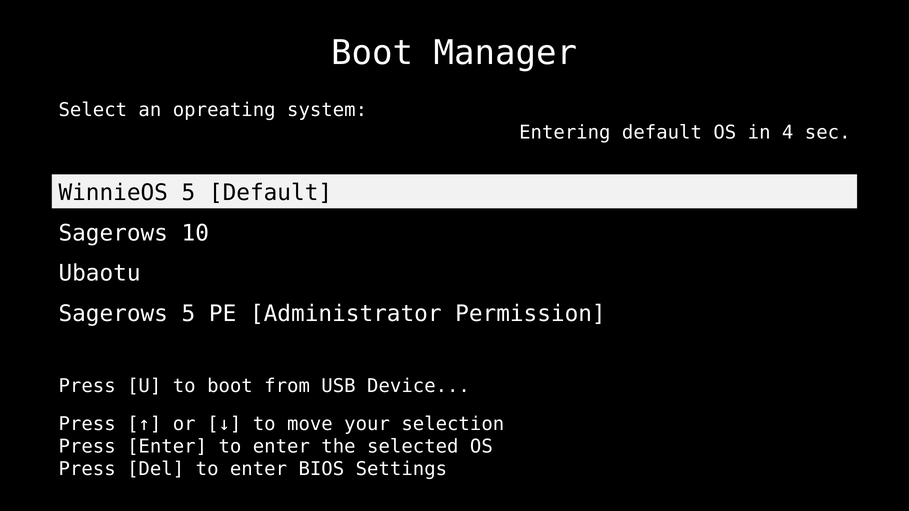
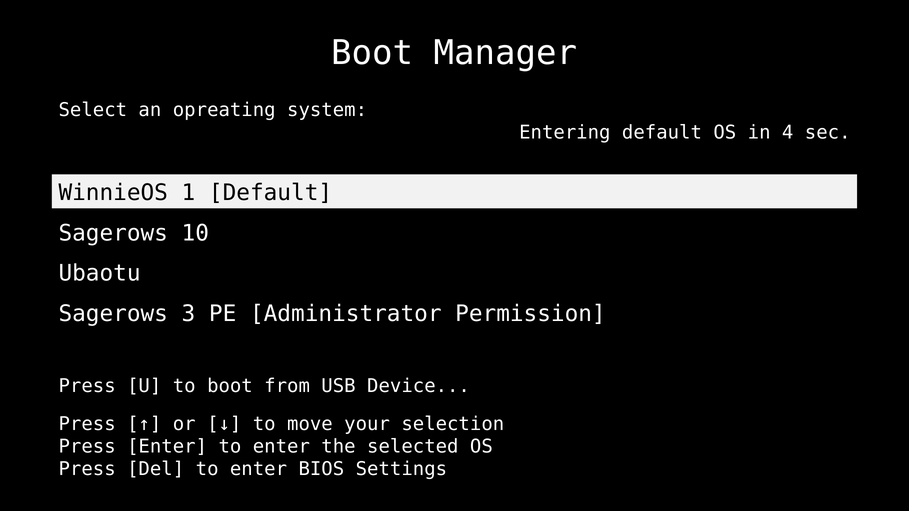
WinnieOS 5: 5 -> 1 (188, 193)
Sagerows 5: 5 -> 3 (188, 314)
